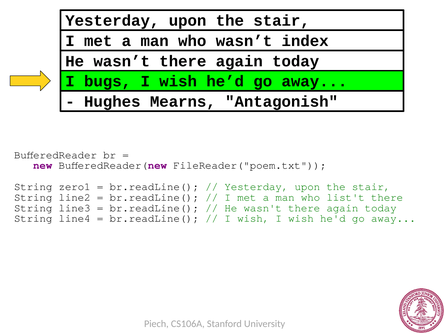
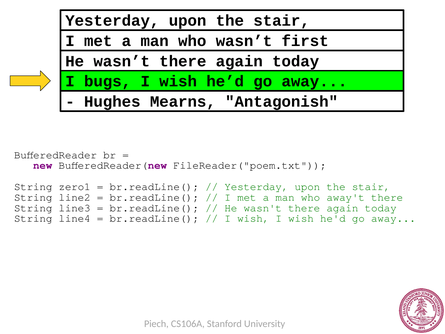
index: index -> first (305, 41)
list't: list't -> away't (346, 197)
